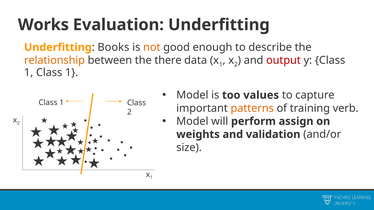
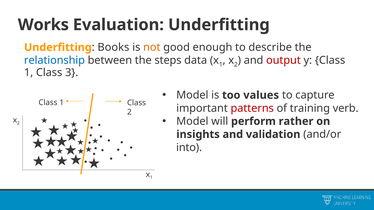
relationship colour: orange -> blue (54, 60)
there: there -> steps (168, 60)
1 Class 1: 1 -> 3 (72, 73)
patterns colour: orange -> red (252, 108)
assign: assign -> rather (296, 121)
weights: weights -> insights (198, 135)
size: size -> into (189, 148)
